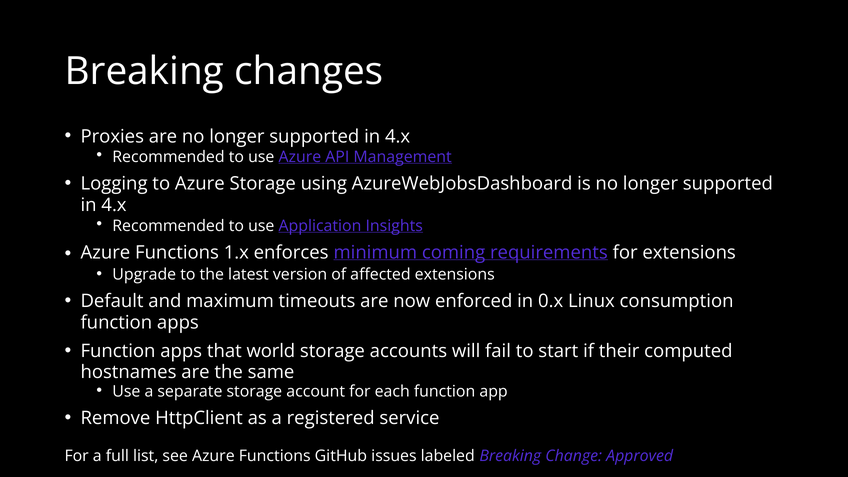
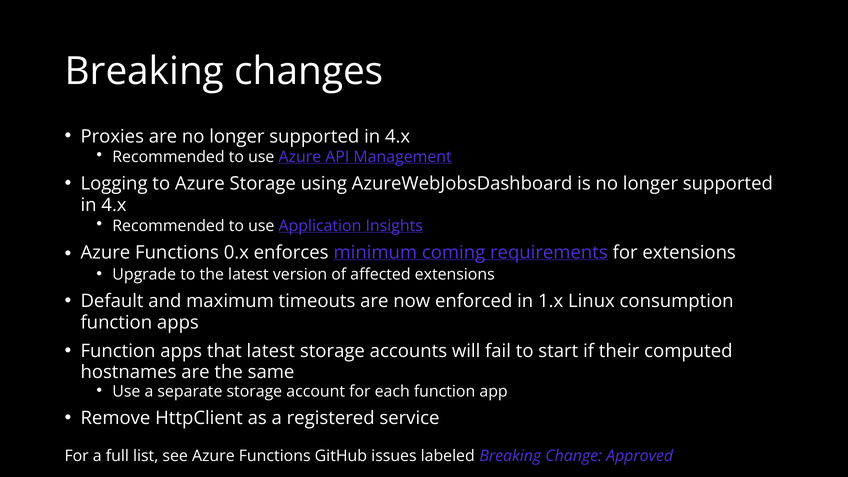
1.x: 1.x -> 0.x (236, 253)
0.x: 0.x -> 1.x (551, 301)
that world: world -> latest (271, 351)
